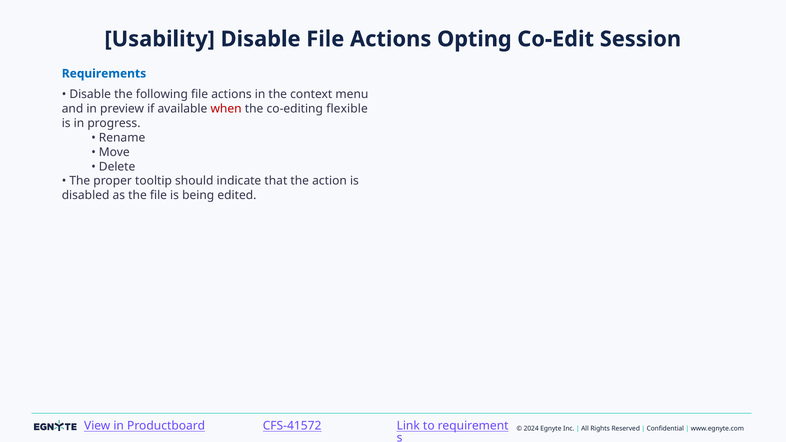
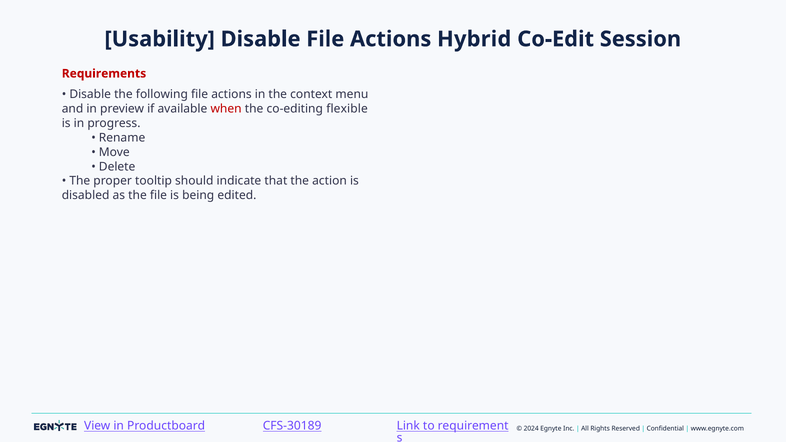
Opting: Opting -> Hybrid (474, 39)
Requirements colour: blue -> red (104, 74)
CFS-41572: CFS-41572 -> CFS-30189 (292, 426)
